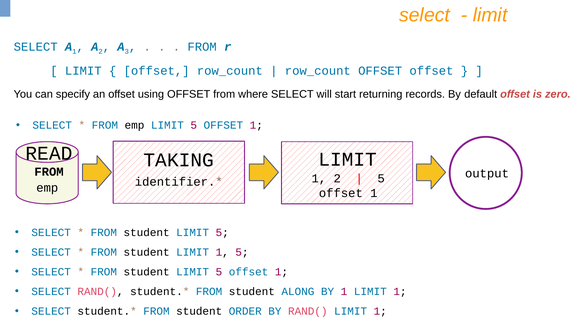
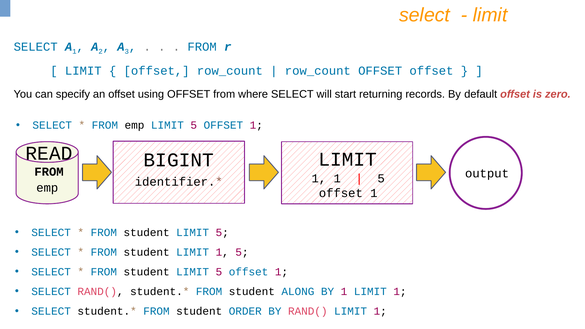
TAKING: TAKING -> BIGINT (179, 160)
1 2: 2 -> 1 (337, 178)
